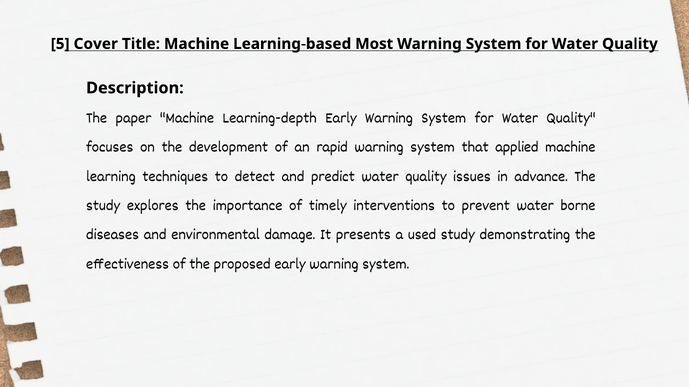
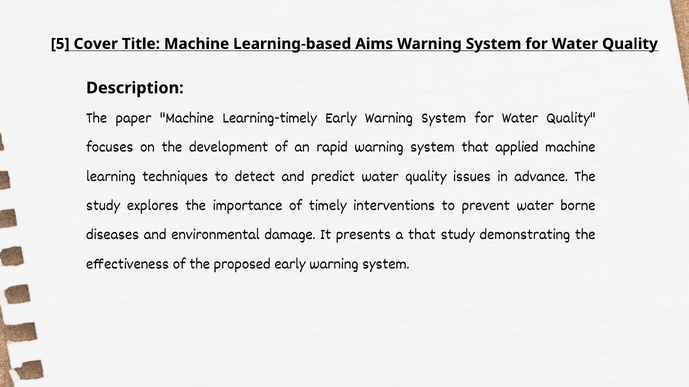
Most: Most -> Aims (374, 44)
Learning-depth: Learning-depth -> Learning-timely (270, 117)
a used: used -> that (422, 234)
